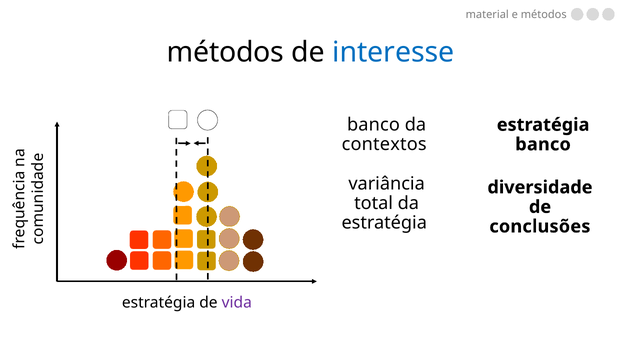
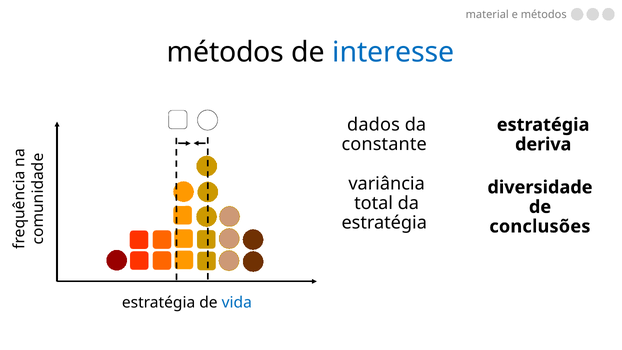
banco: banco -> dados (373, 125)
contextos: contextos -> constante (384, 144)
banco: banco -> deriva (543, 144)
vida colour: purple -> blue (237, 303)
